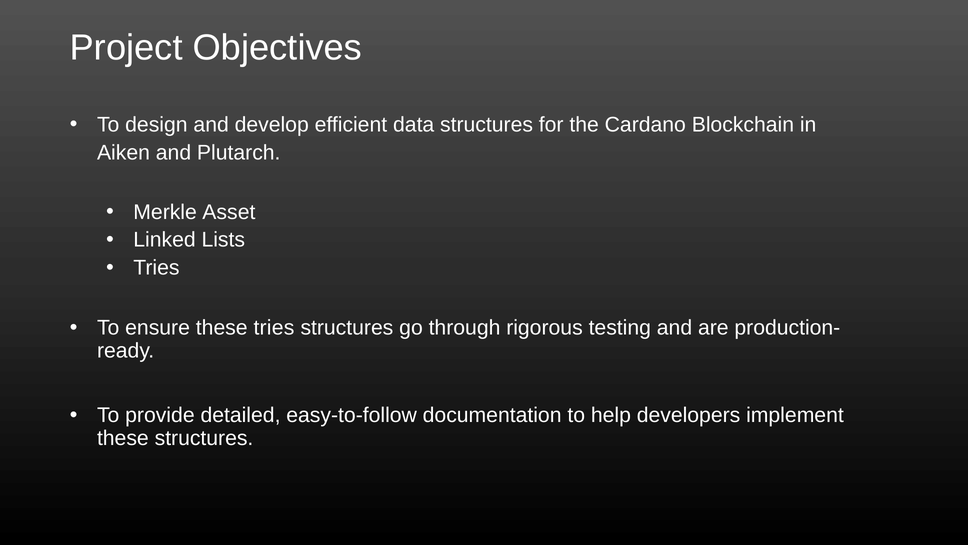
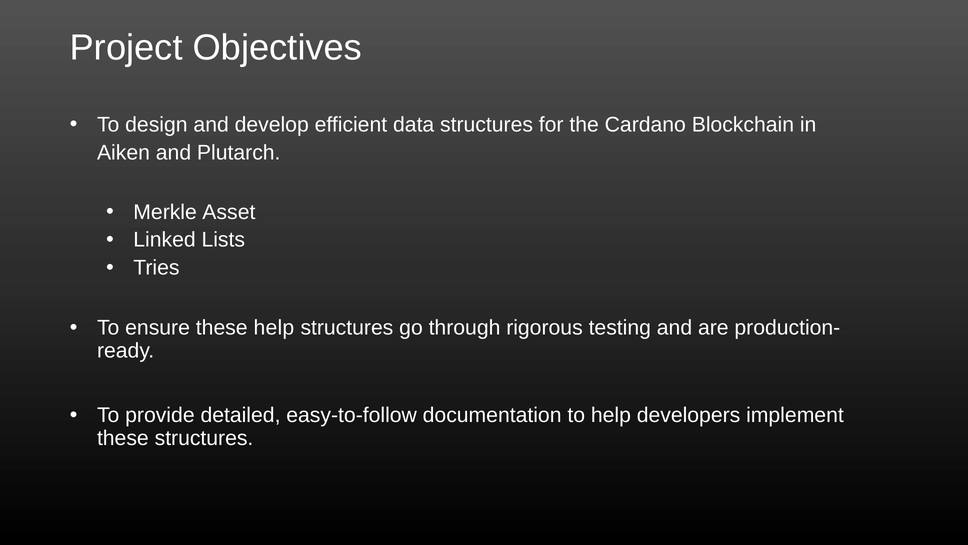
these tries: tries -> help (274, 327)
